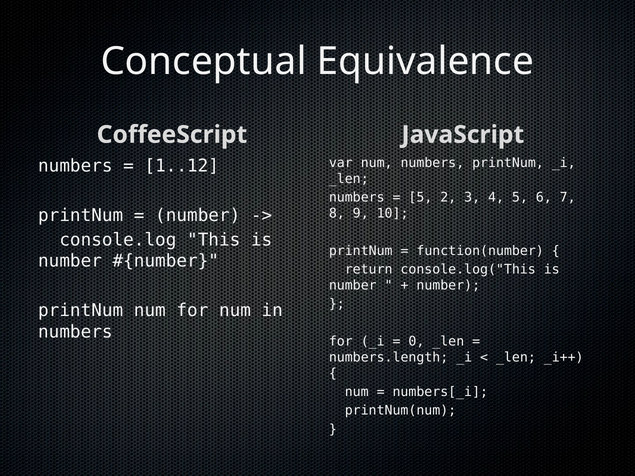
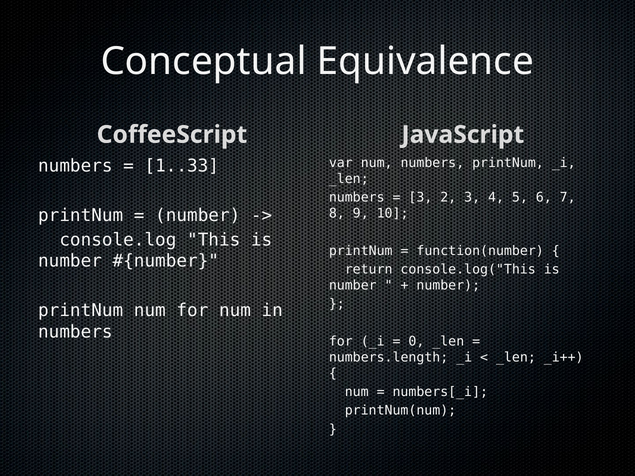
1..12: 1..12 -> 1..33 (182, 166)
5: 5 -> 3 (420, 198)
